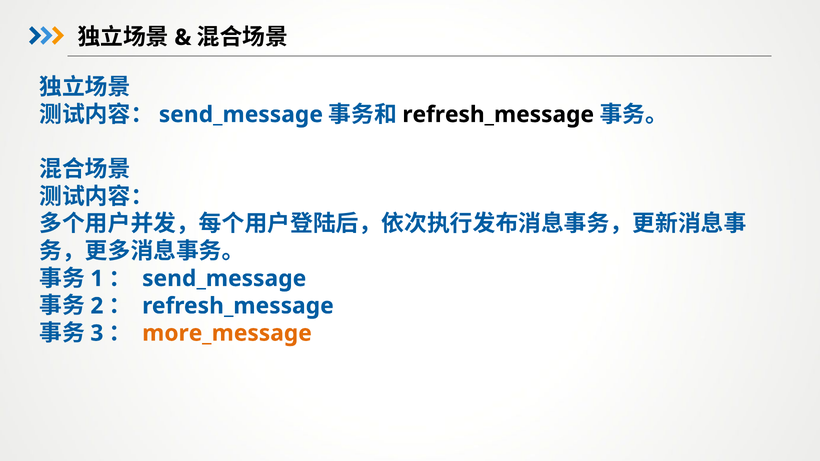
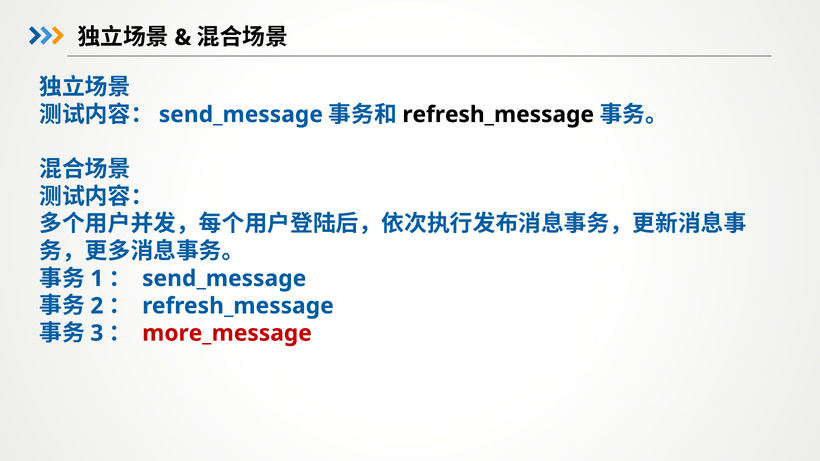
more_message colour: orange -> red (227, 333)
